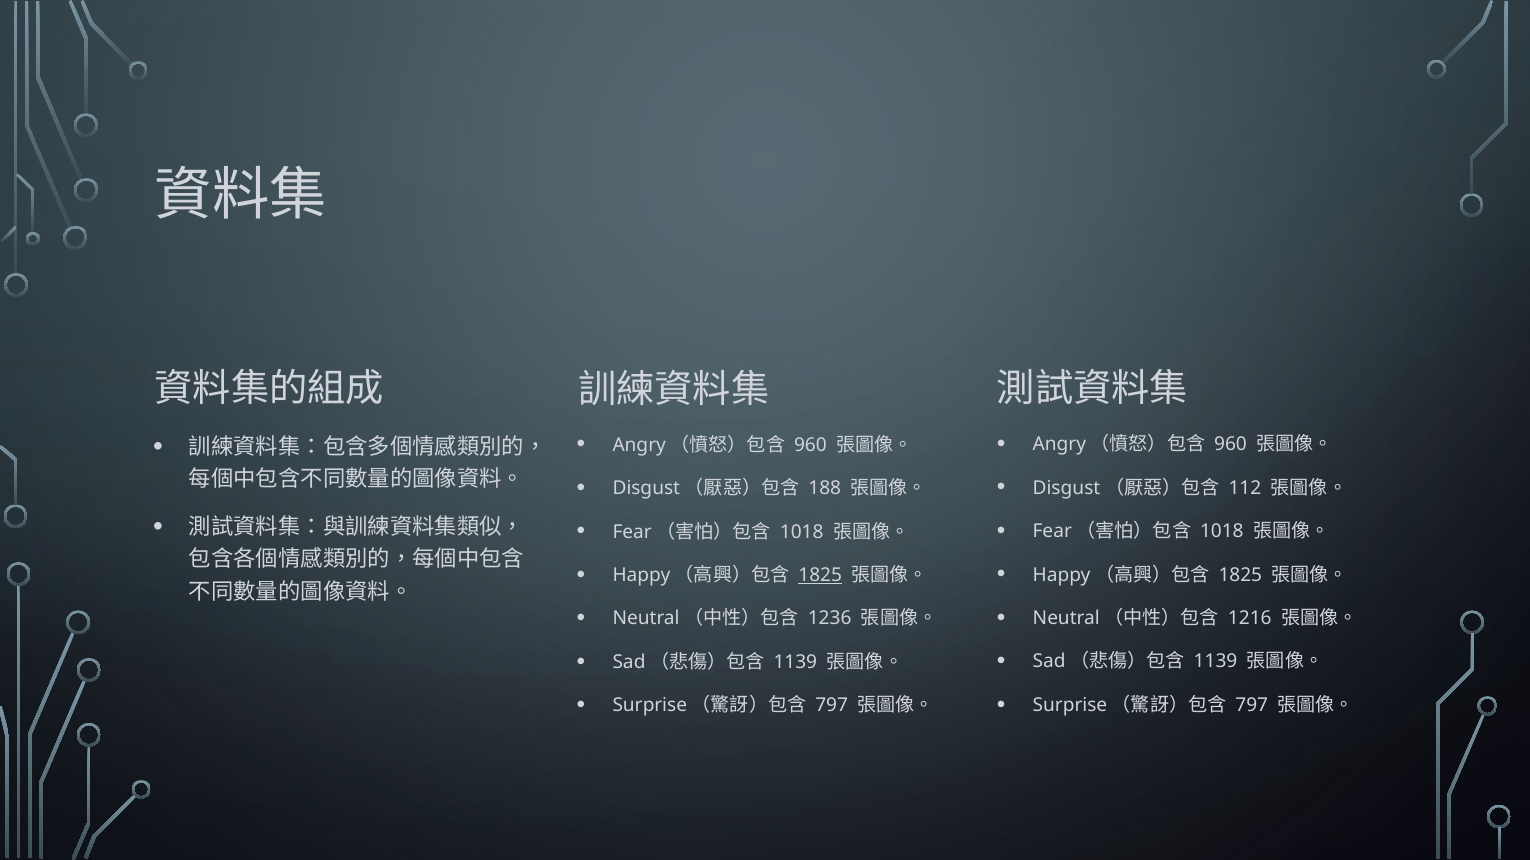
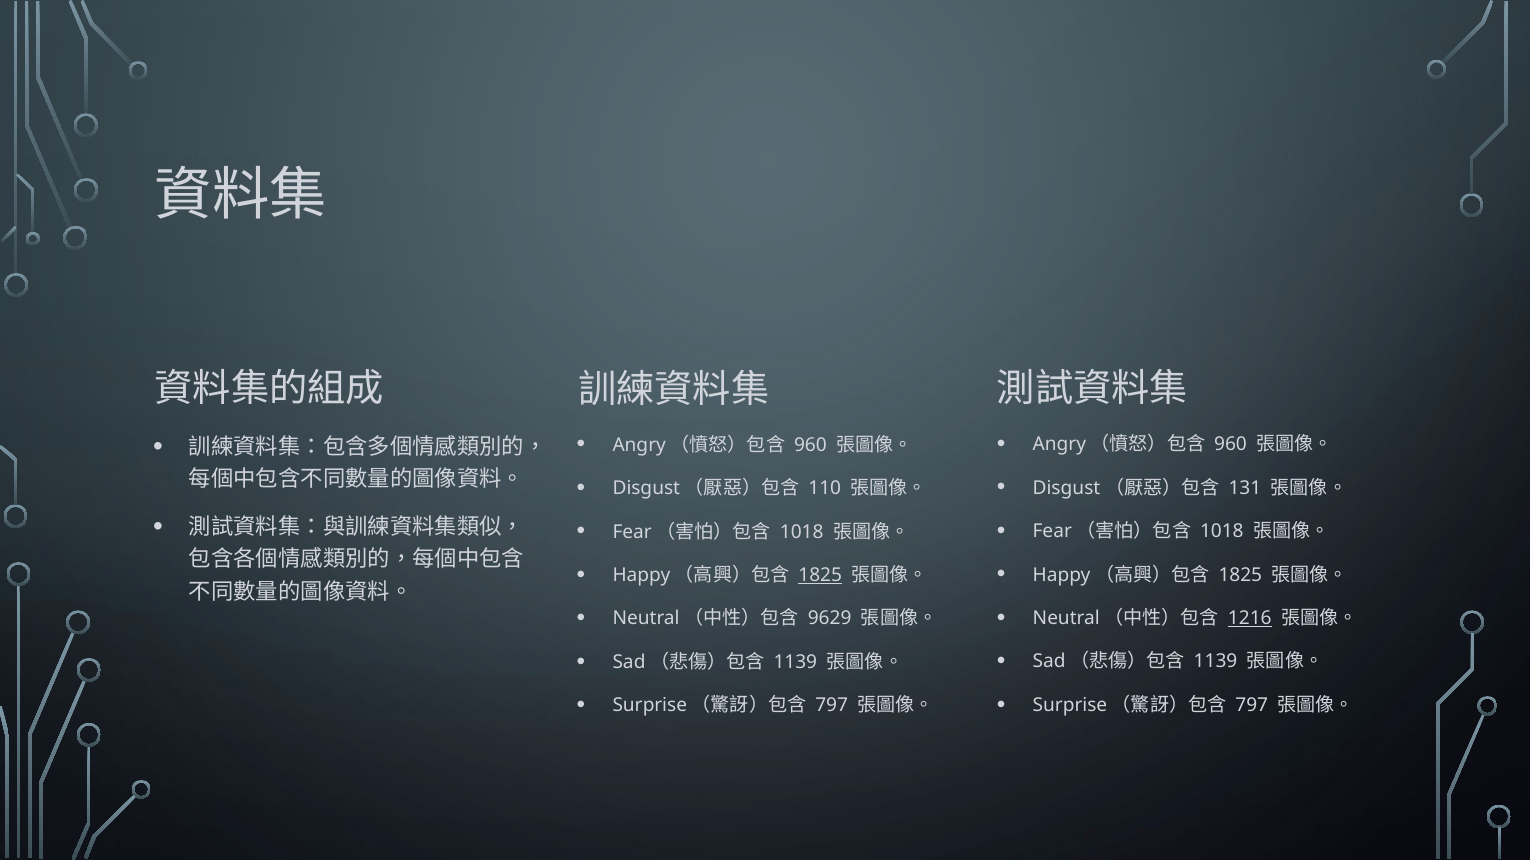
112: 112 -> 131 (1245, 488)
188: 188 -> 110 (825, 489)
1216 underline: none -> present (1250, 619)
1236: 1236 -> 9629 (830, 619)
